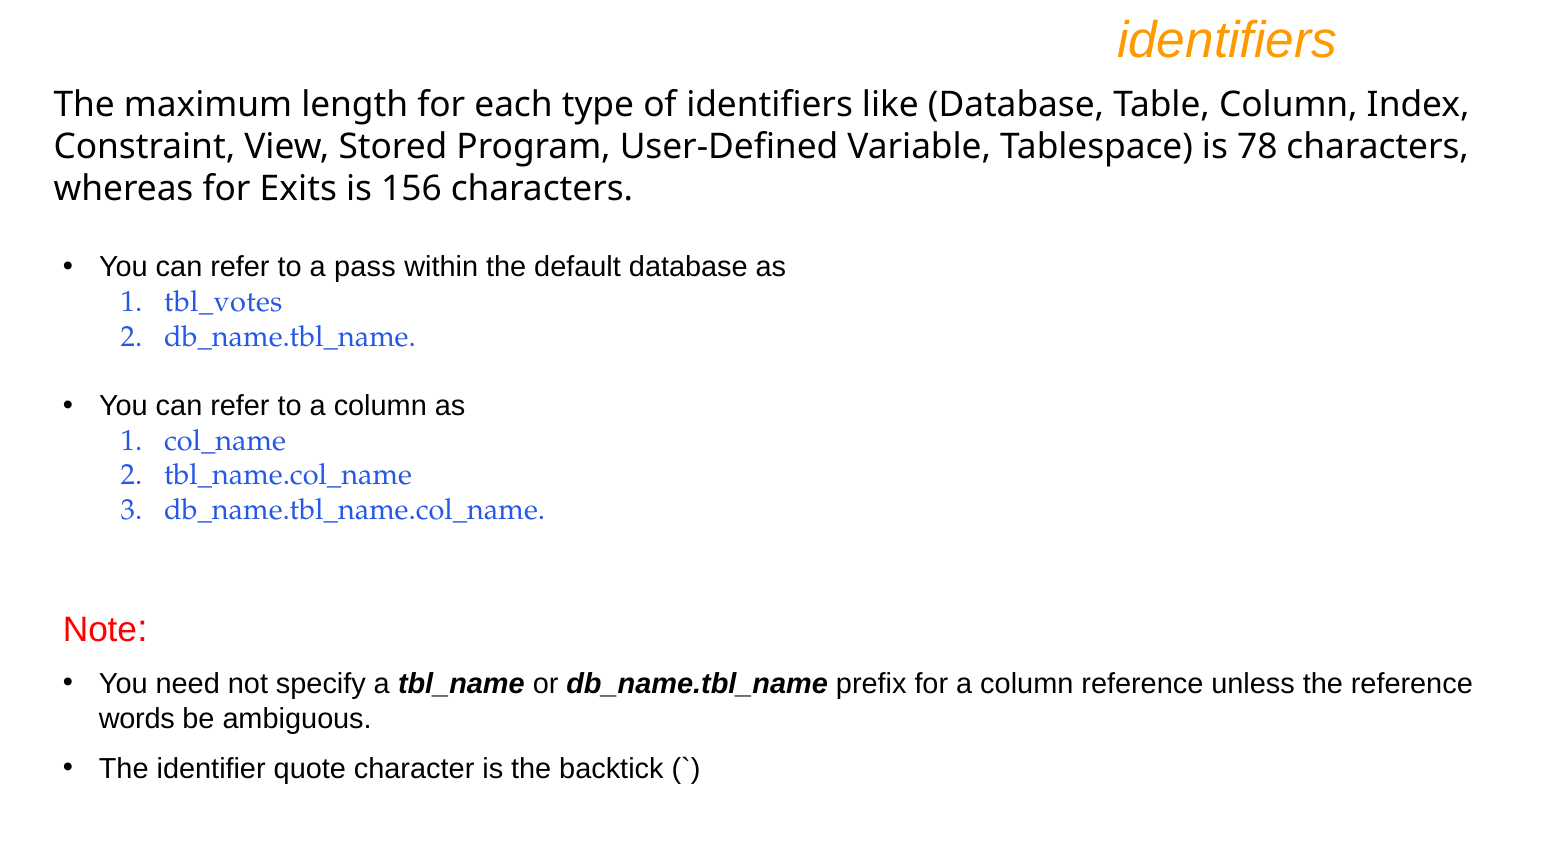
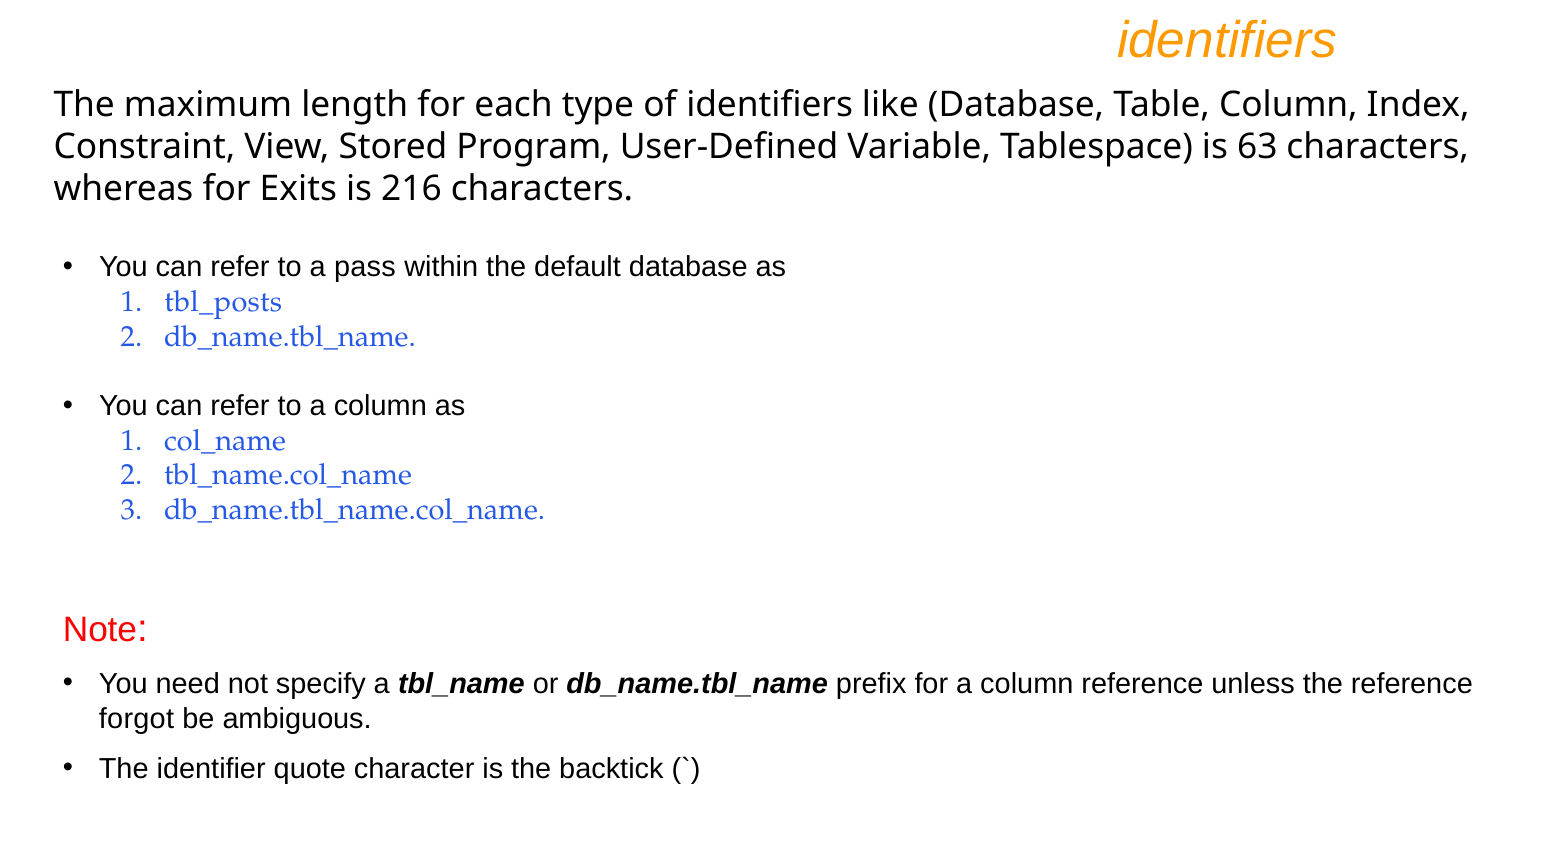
78: 78 -> 63 (1257, 147)
156: 156 -> 216 (411, 189)
tbl_votes: tbl_votes -> tbl_posts (223, 302)
words: words -> forgot (137, 718)
